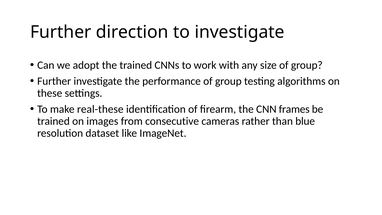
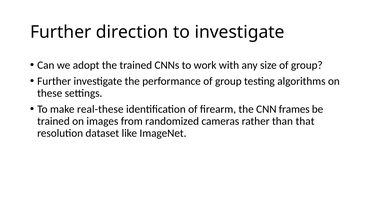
consecutive: consecutive -> randomized (172, 121)
blue: blue -> that (305, 121)
